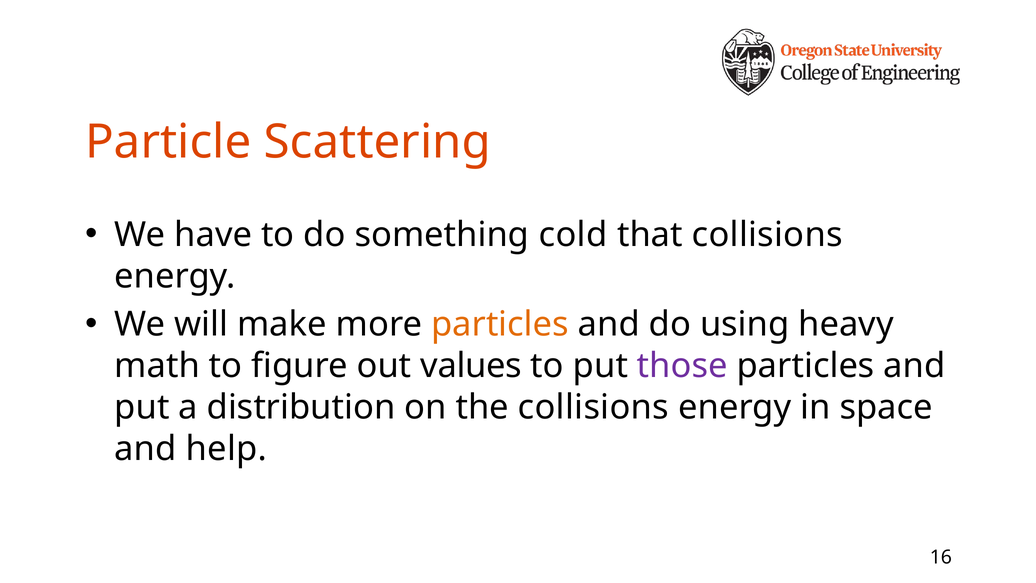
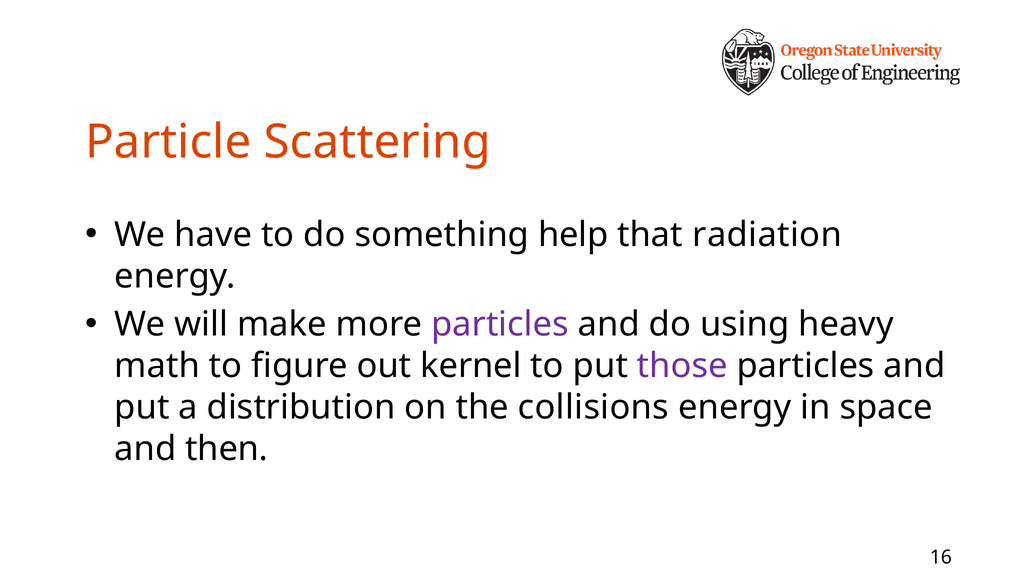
cold: cold -> help (573, 235)
that collisions: collisions -> radiation (767, 235)
particles colour: orange -> purple (500, 325)
values: values -> kernel (471, 366)
help: help -> then (227, 449)
